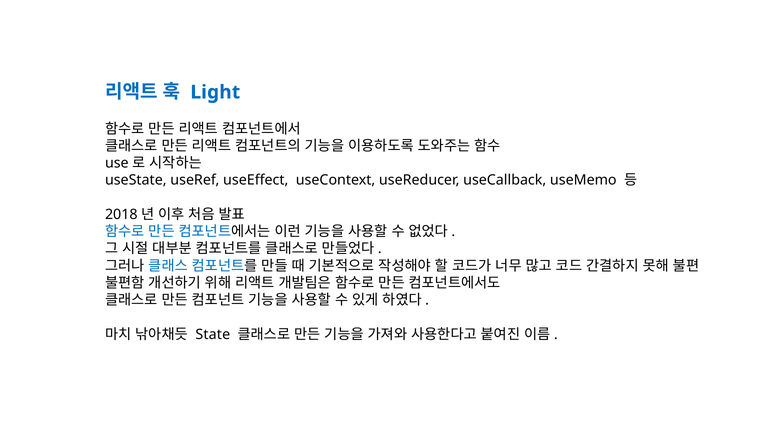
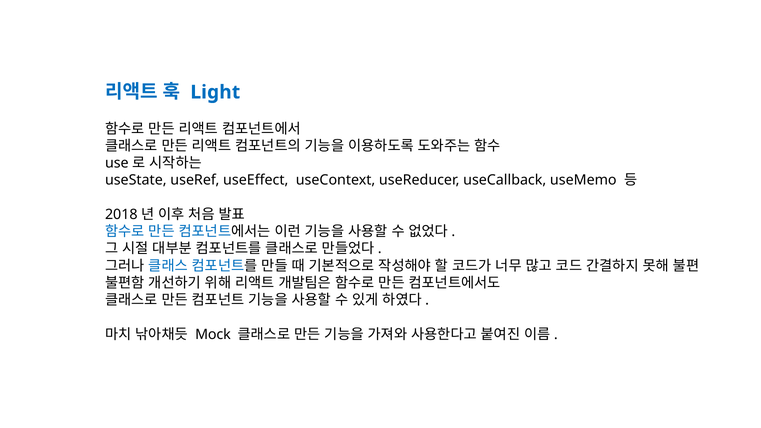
State: State -> Mock (213, 334)
